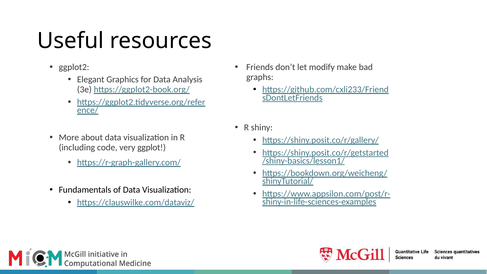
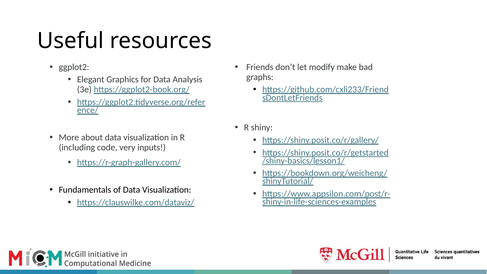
ggplot: ggplot -> inputs (152, 147)
